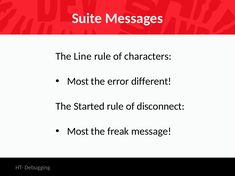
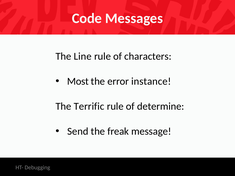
Suite: Suite -> Code (87, 18)
different: different -> instance (151, 81)
Started: Started -> Terrific (89, 107)
disconnect: disconnect -> determine (161, 107)
Most: Most -> Send (78, 132)
